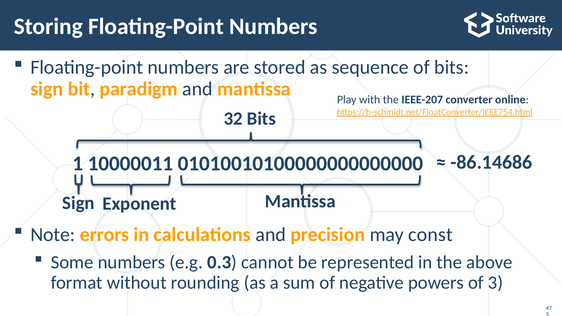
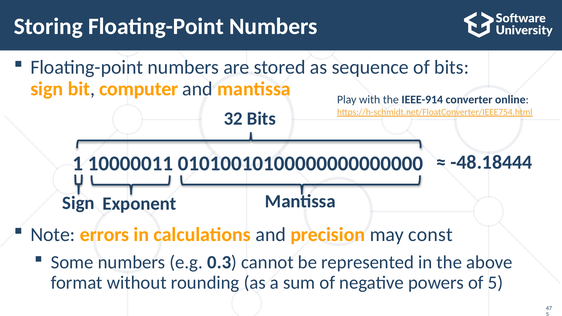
paradigm: paradigm -> computer (139, 89)
IEEE-207: IEEE-207 -> IEEE-914 (422, 100)
-86.14686: -86.14686 -> -48.18444 (491, 162)
of 3: 3 -> 5 (496, 283)
